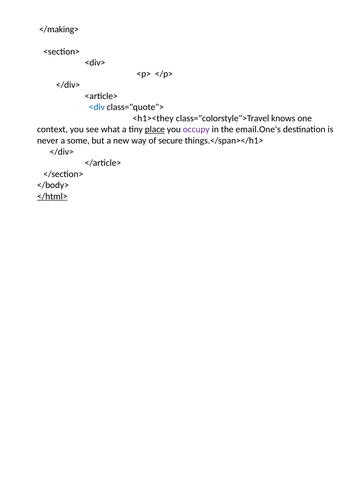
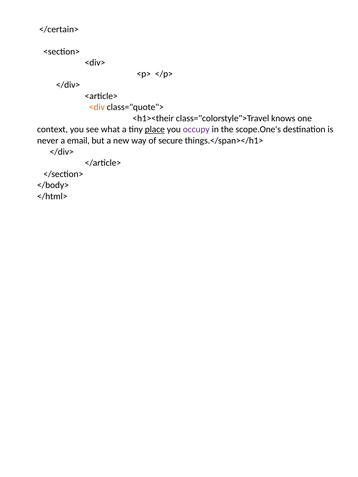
</making>: </making> -> </certain> (59, 29)
<div colour: blue -> orange (97, 107)
<h1><they: <h1><they -> <h1><their (153, 118)
email.One's: email.One's -> scope.One's (258, 130)
some: some -> email (78, 141)
</html> underline: present -> none (52, 196)
